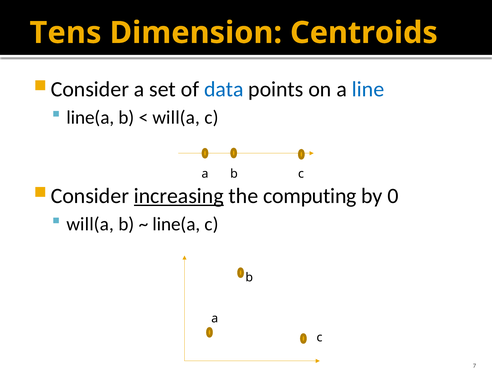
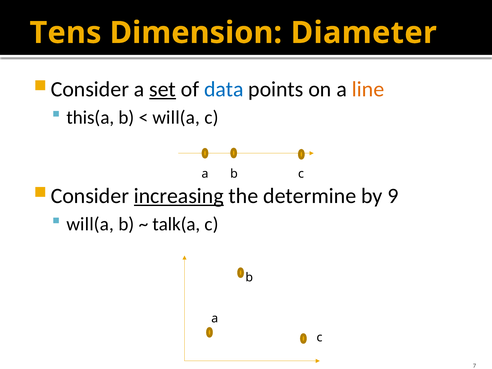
Centroids: Centroids -> Diameter (364, 33)
set underline: none -> present (163, 89)
line colour: blue -> orange (368, 89)
line(a: line(a -> this(a (90, 118)
computing: computing -> determine (310, 196)
0: 0 -> 9 (393, 196)
line(a: line(a -> talk(a (176, 224)
